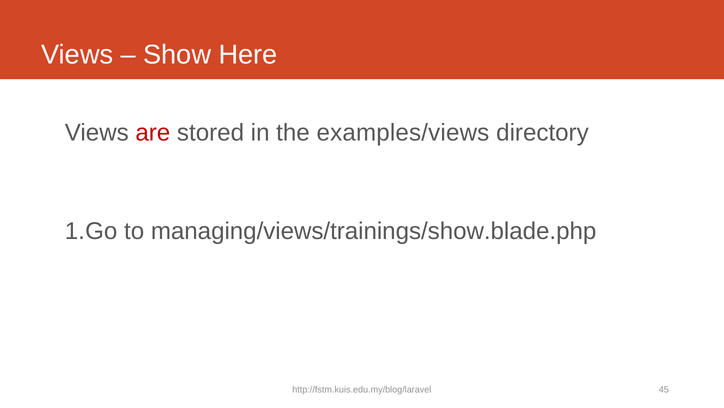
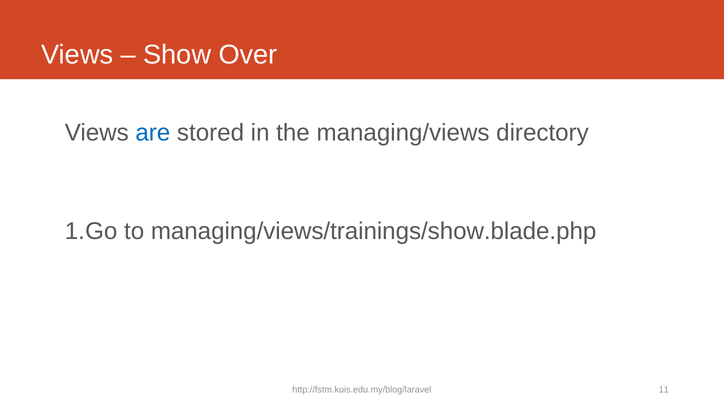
Here: Here -> Over (248, 55)
are colour: red -> blue (153, 133)
examples/views: examples/views -> managing/views (403, 133)
45: 45 -> 11 (664, 389)
